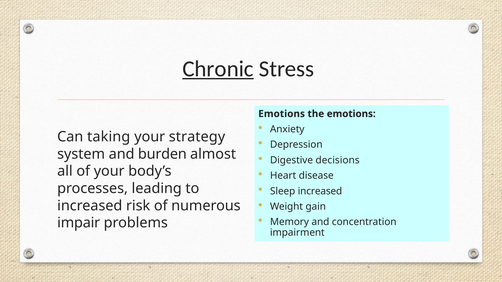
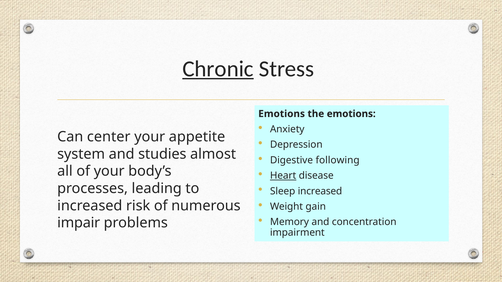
taking: taking -> center (109, 137)
strategy: strategy -> appetite (197, 137)
burden: burden -> studies (162, 154)
decisions: decisions -> following (338, 160)
Heart underline: none -> present (283, 176)
